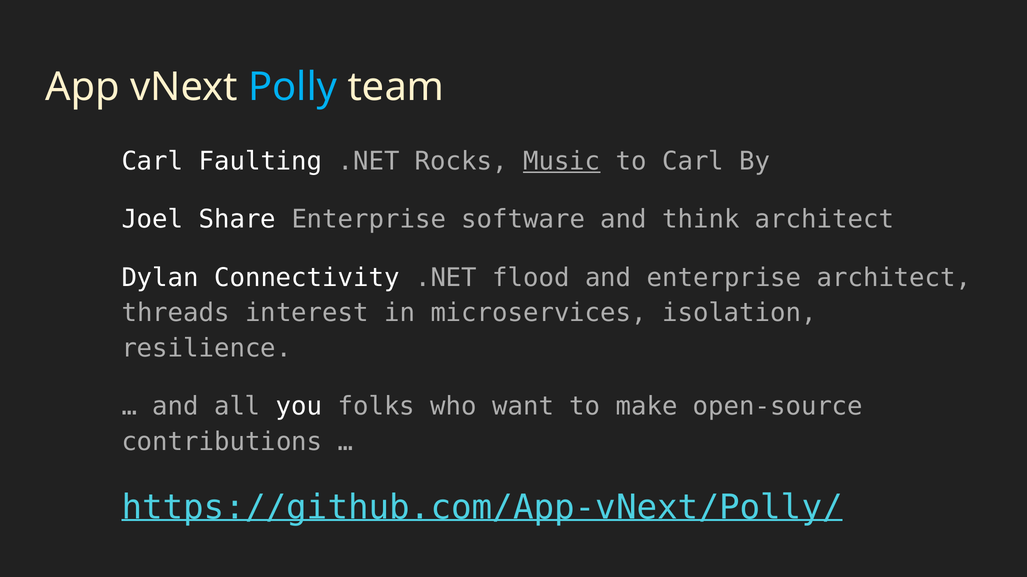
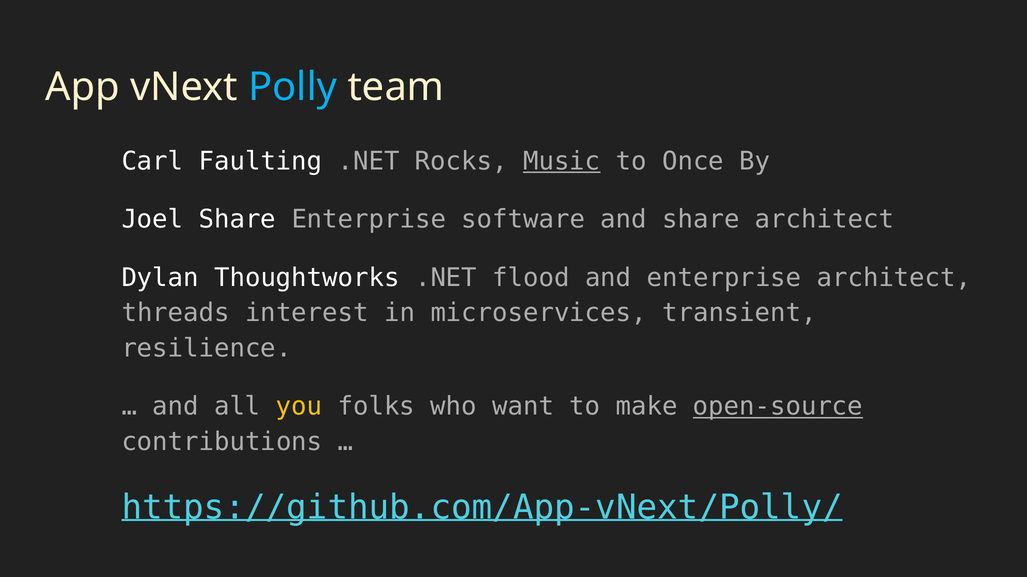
to Carl: Carl -> Once (693, 162)
and think: think -> share (701, 220)
Connectivity: Connectivity -> Thoughtworks (307, 278)
isolation: isolation -> transient (739, 313)
you colour: white -> yellow (299, 407)
open-source underline: none -> present (778, 407)
